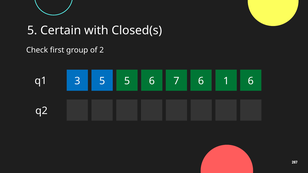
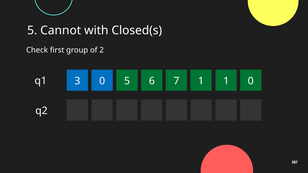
Certain: Certain -> Cannot (61, 30)
3 5: 5 -> 0 (102, 81)
5 6: 6 -> 1 (201, 81)
1 6: 6 -> 0 (251, 81)
